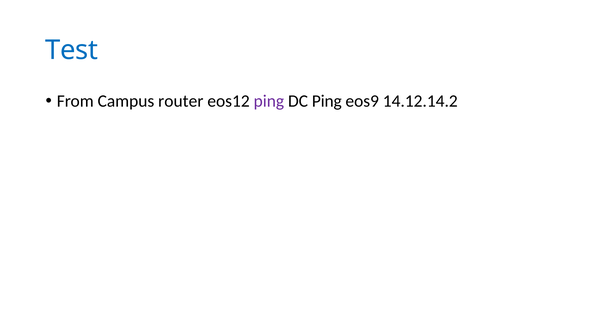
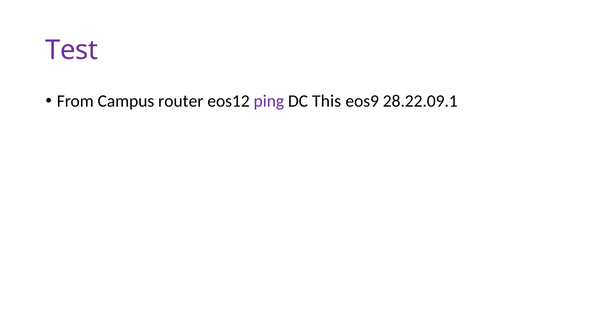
Test colour: blue -> purple (72, 50)
DC Ping: Ping -> This (327, 101)
14.12.14.2: 14.12.14.2 -> 28.22.09.1 (420, 101)
